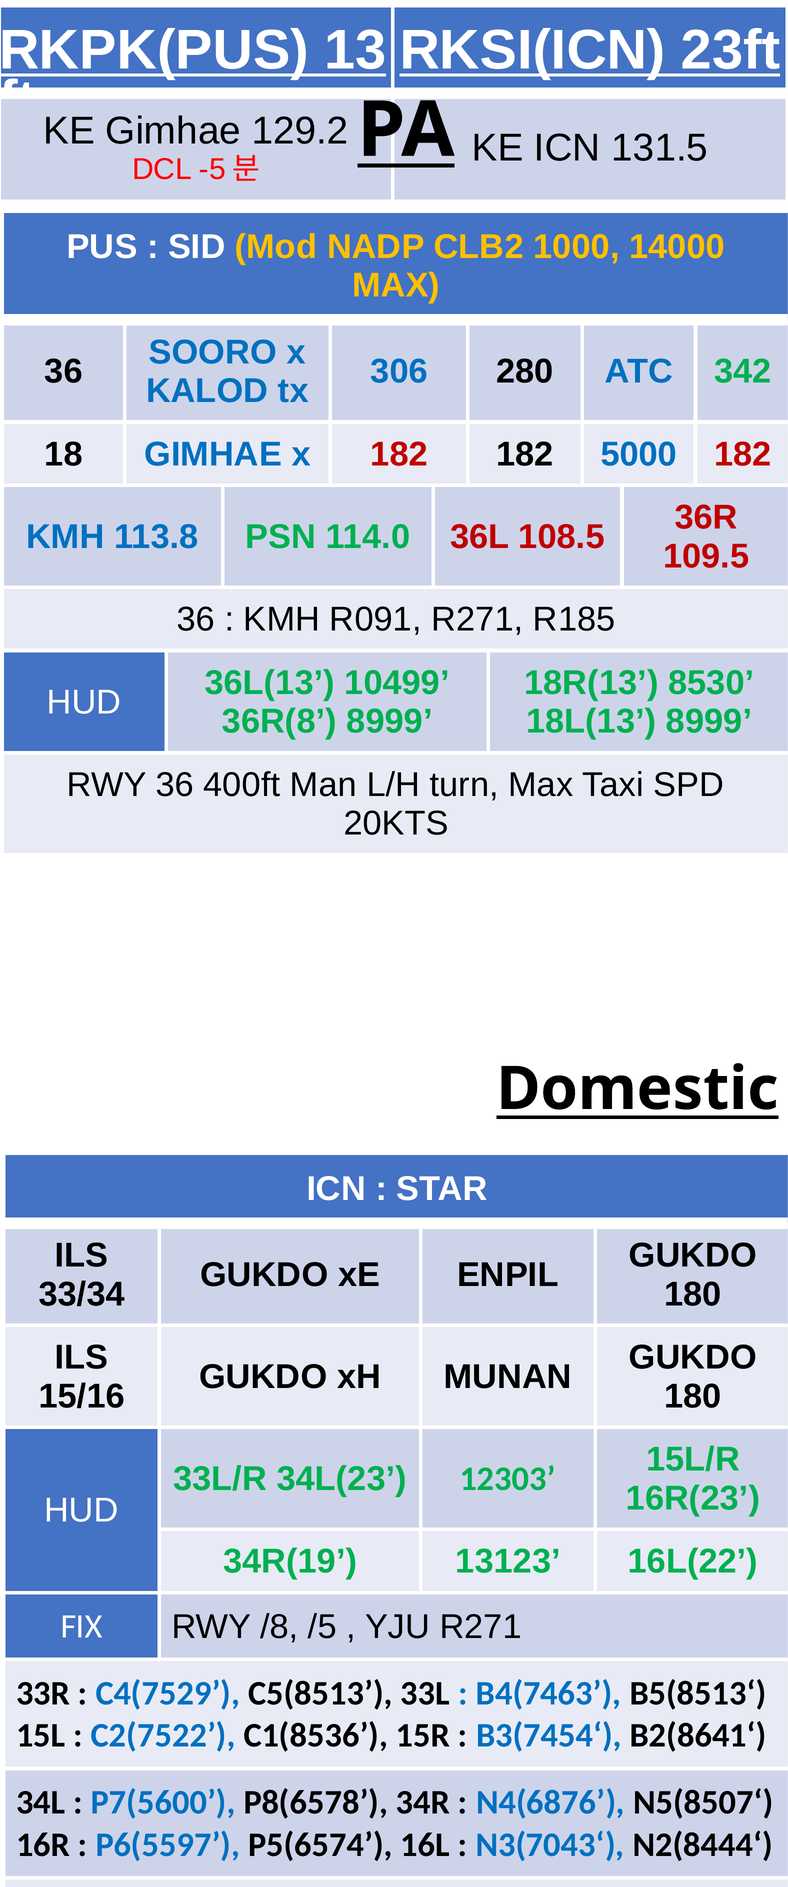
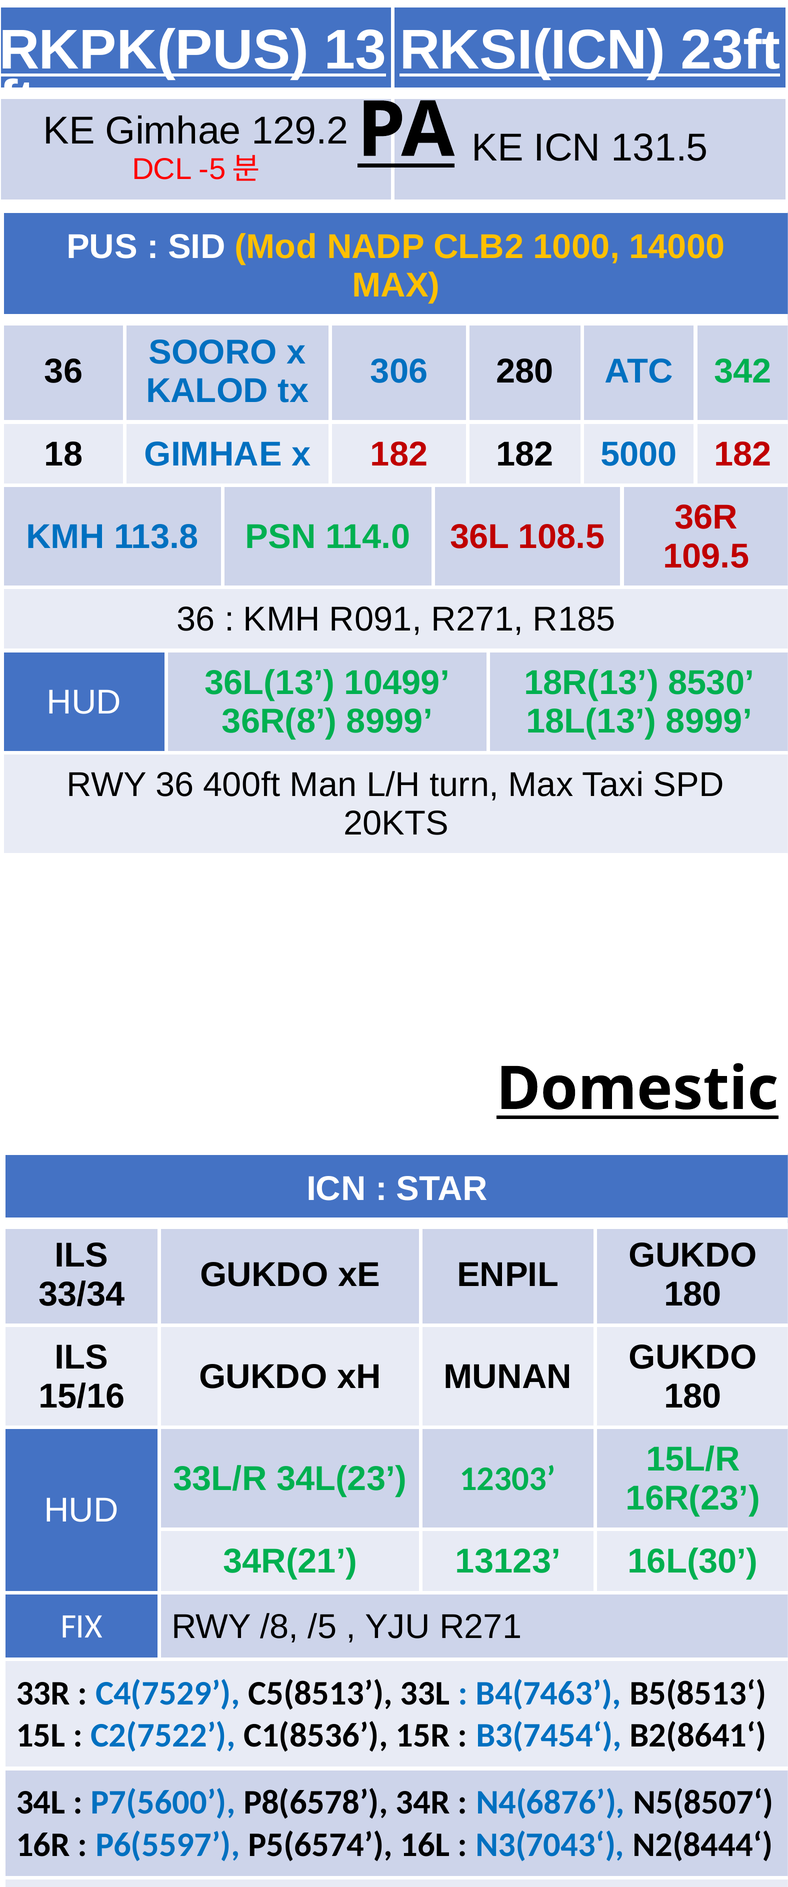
34R(19: 34R(19 -> 34R(21 (290, 1560)
16L(22: 16L(22 -> 16L(30 (693, 1560)
